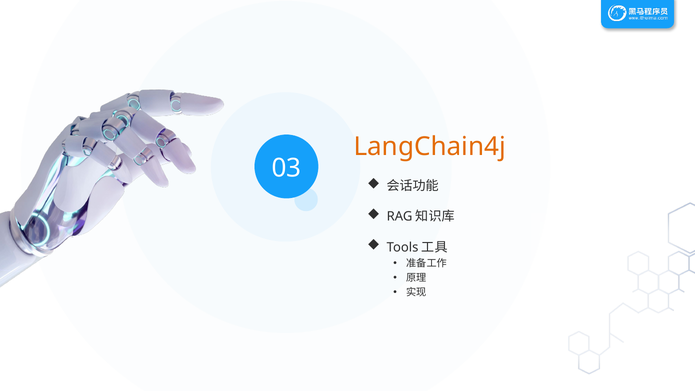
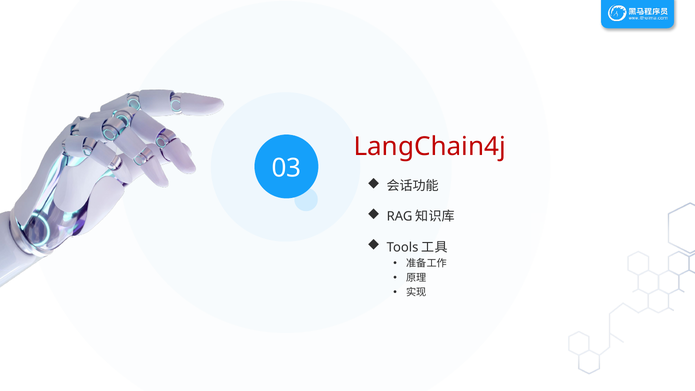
LangChain4j colour: orange -> red (430, 146)
